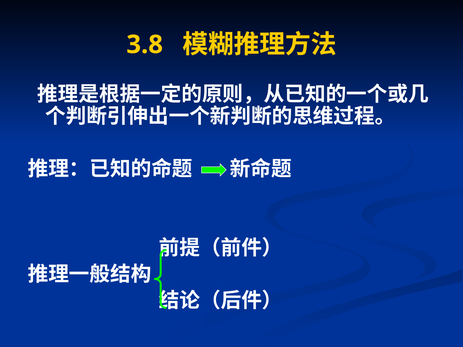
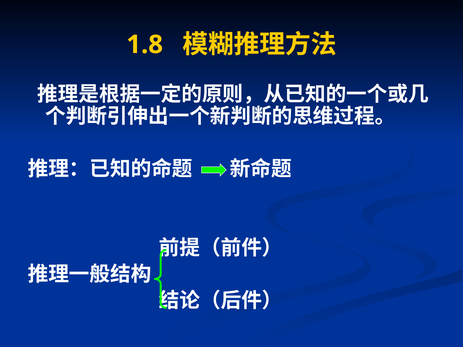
3.8: 3.8 -> 1.8 (145, 45)
